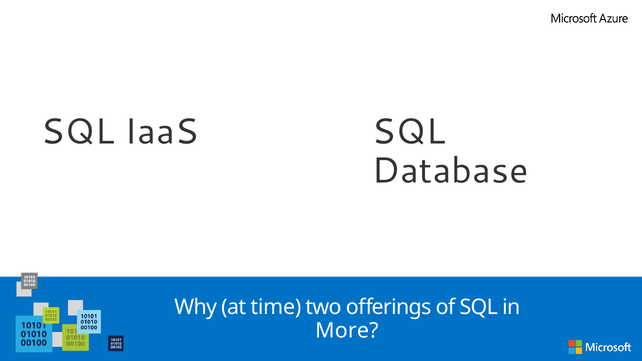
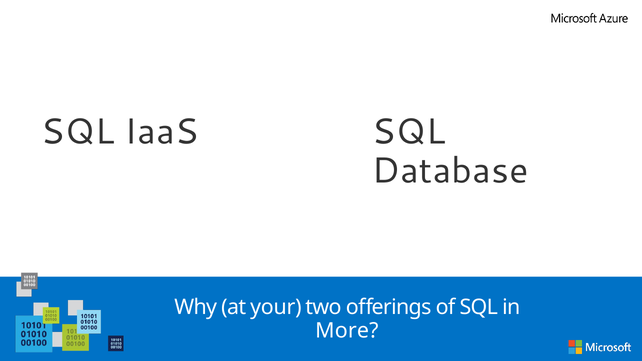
time: time -> your (276, 307)
